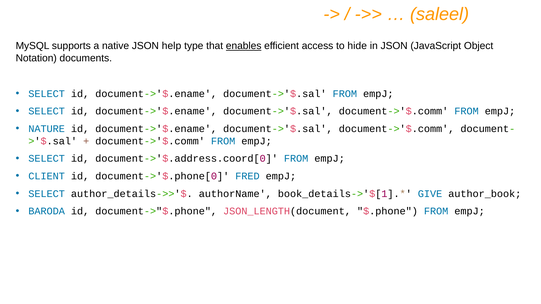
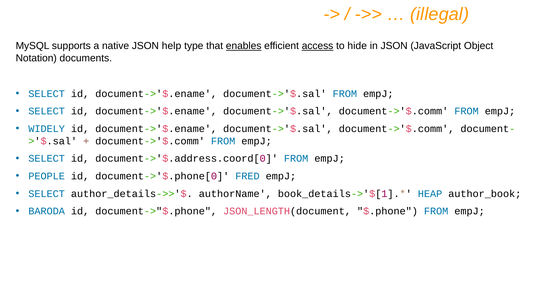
saleel: saleel -> illegal (440, 14)
access underline: none -> present (318, 46)
NATURE: NATURE -> WIDELY (47, 129)
CLIENT: CLIENT -> PEOPLE (47, 176)
GIVE: GIVE -> HEAP (430, 194)
